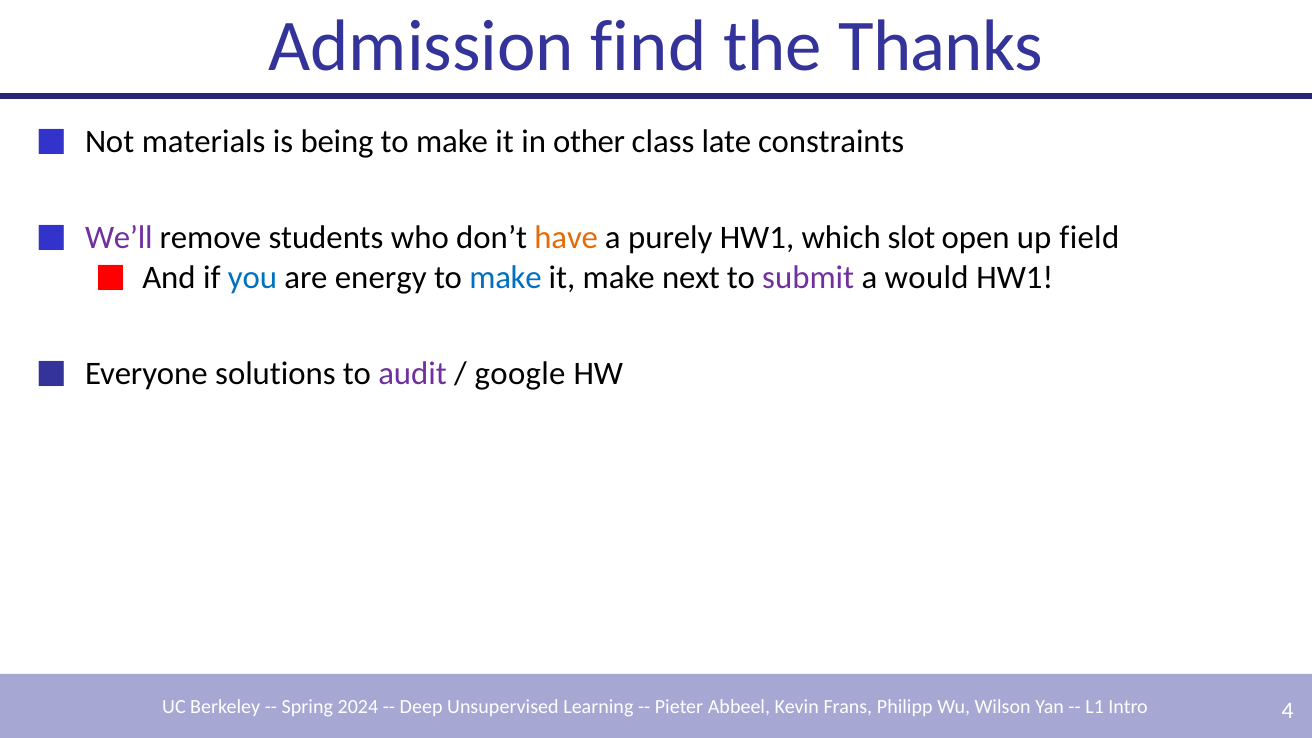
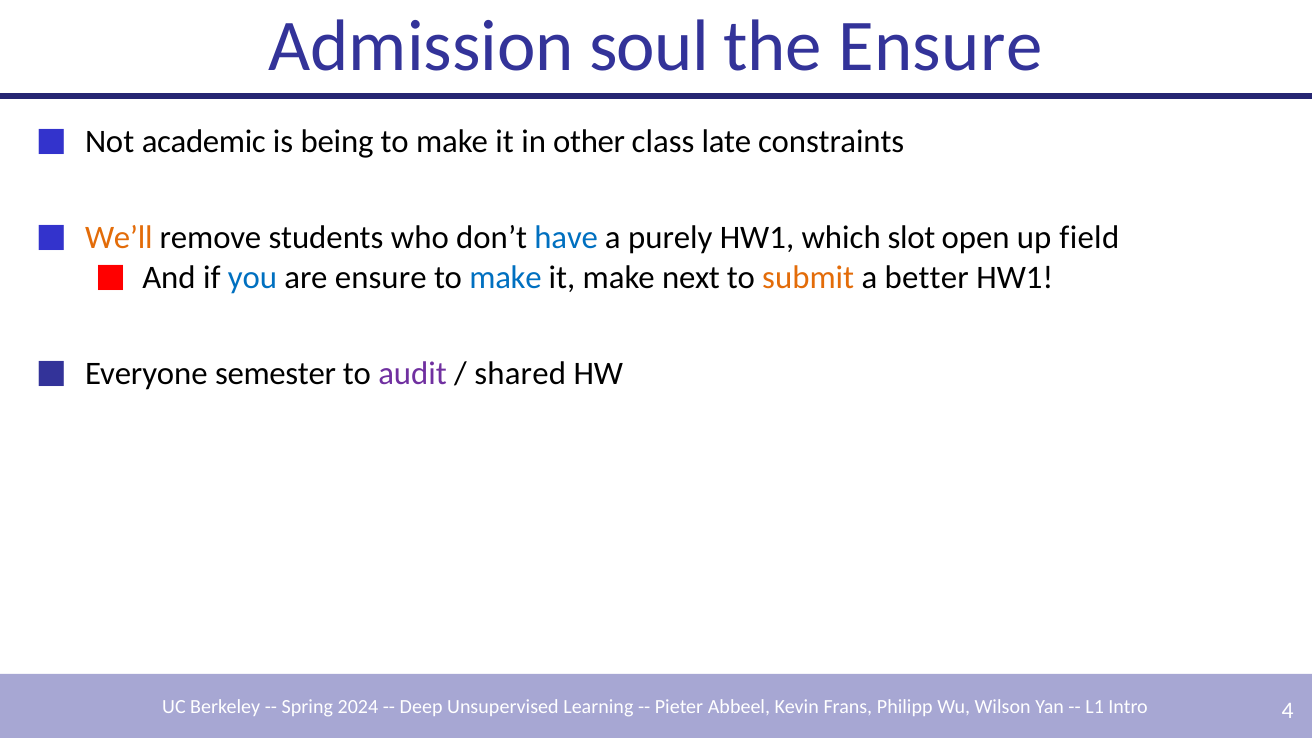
find: find -> soul (649, 46)
the Thanks: Thanks -> Ensure (940, 46)
materials: materials -> academic (204, 142)
We’ll colour: purple -> orange (119, 238)
have colour: orange -> blue (566, 238)
are energy: energy -> ensure (381, 277)
submit colour: purple -> orange (808, 277)
would: would -> better (927, 277)
solutions: solutions -> semester (276, 374)
google: google -> shared (520, 374)
